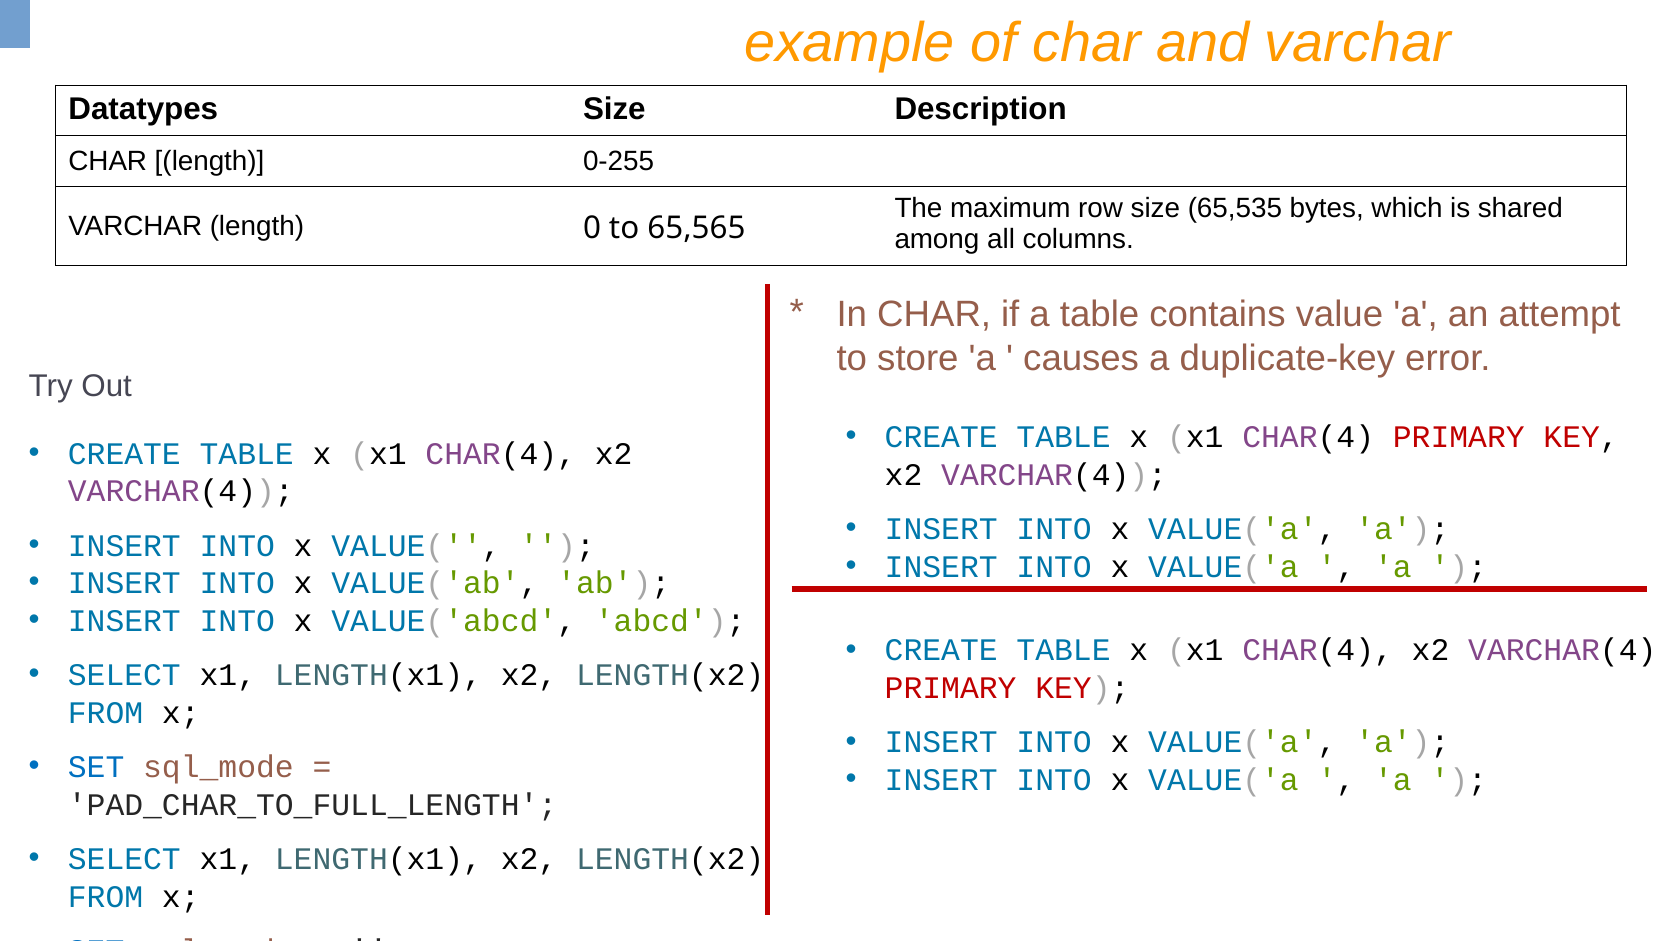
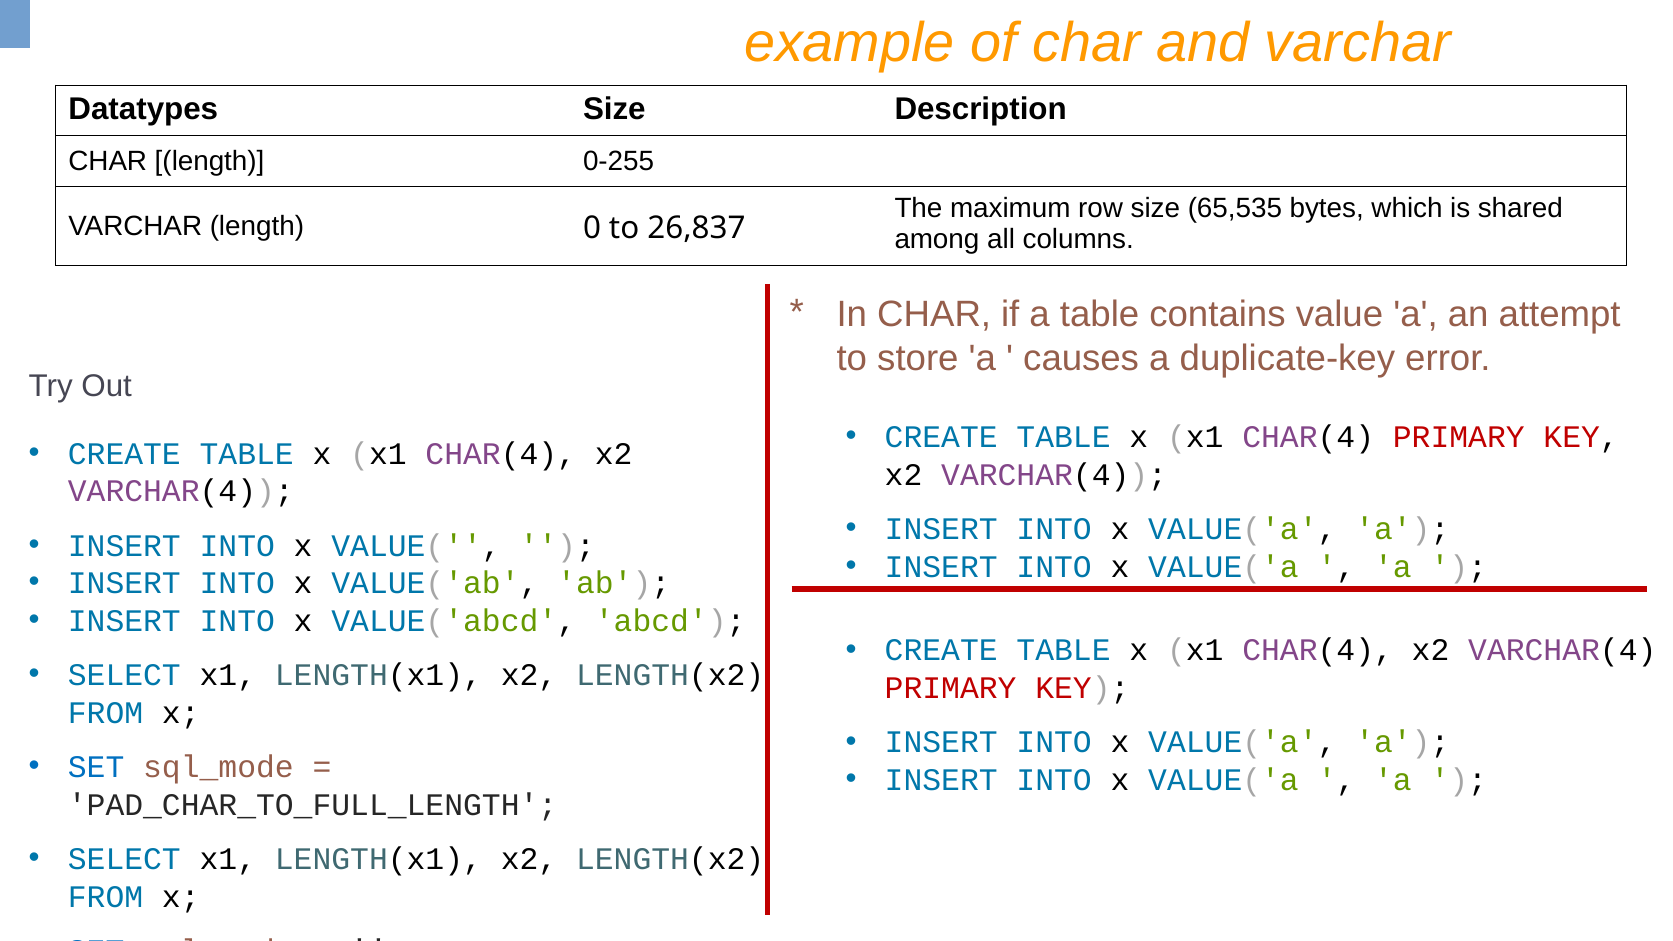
65,565: 65,565 -> 26,837 (696, 228)
